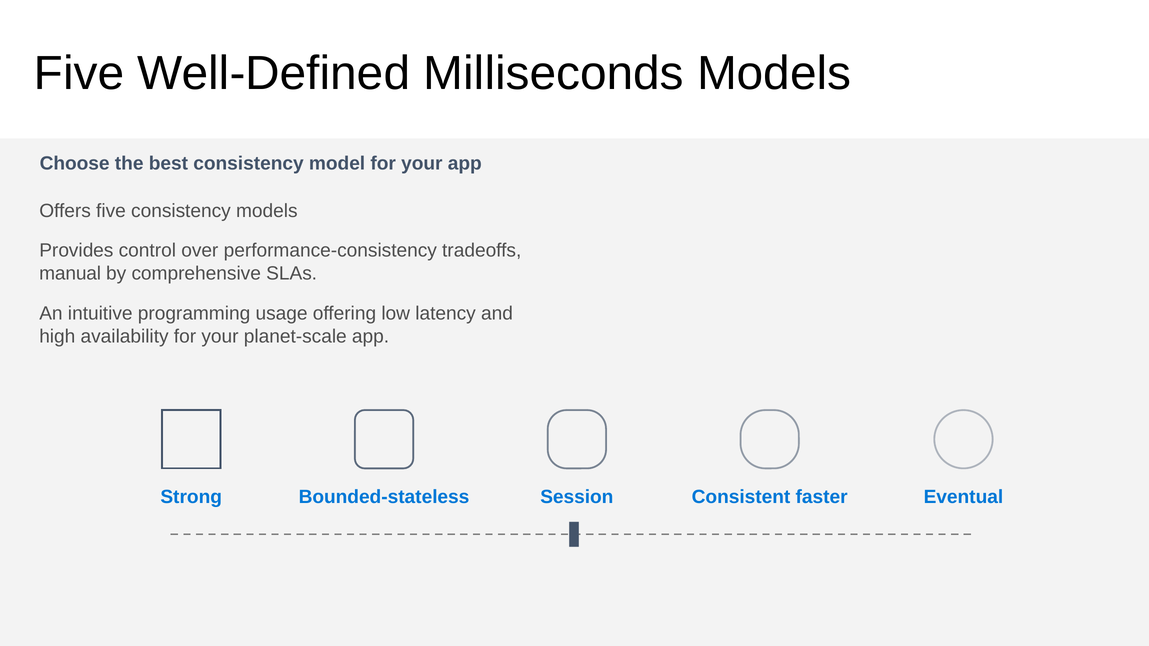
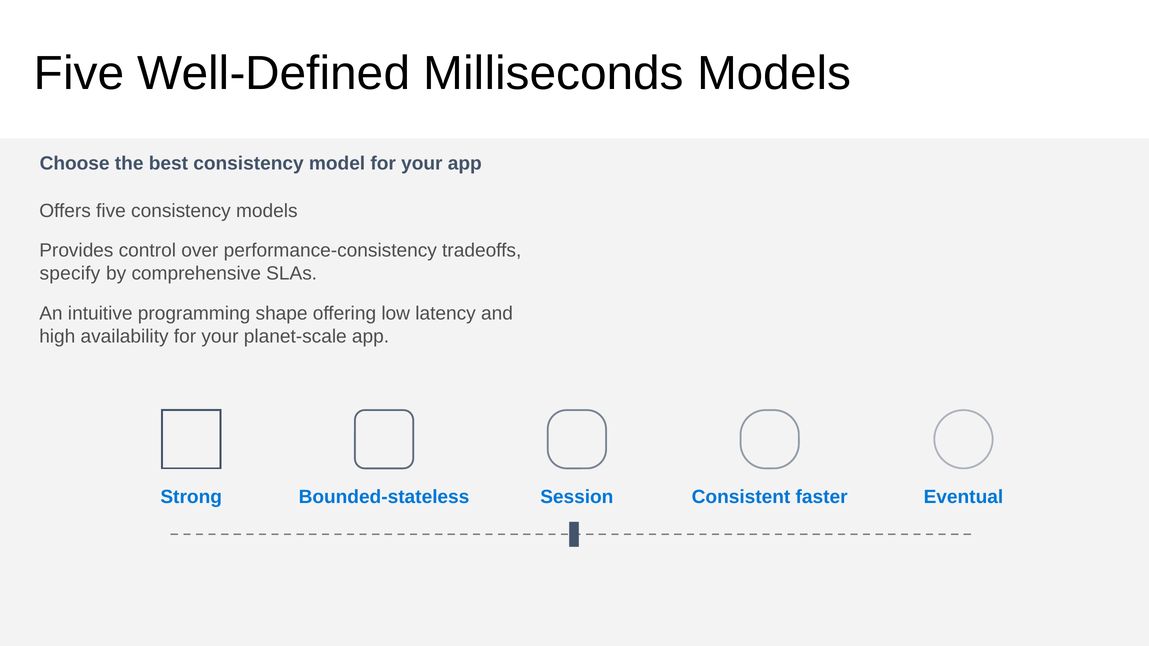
manual: manual -> specify (70, 274)
usage: usage -> shape (282, 313)
